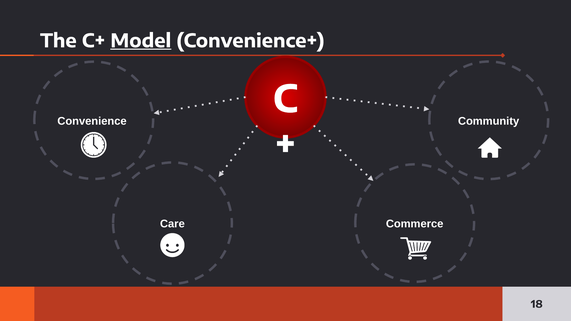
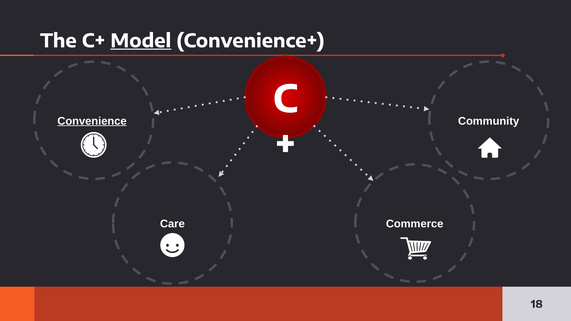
Convenience underline: none -> present (92, 121)
